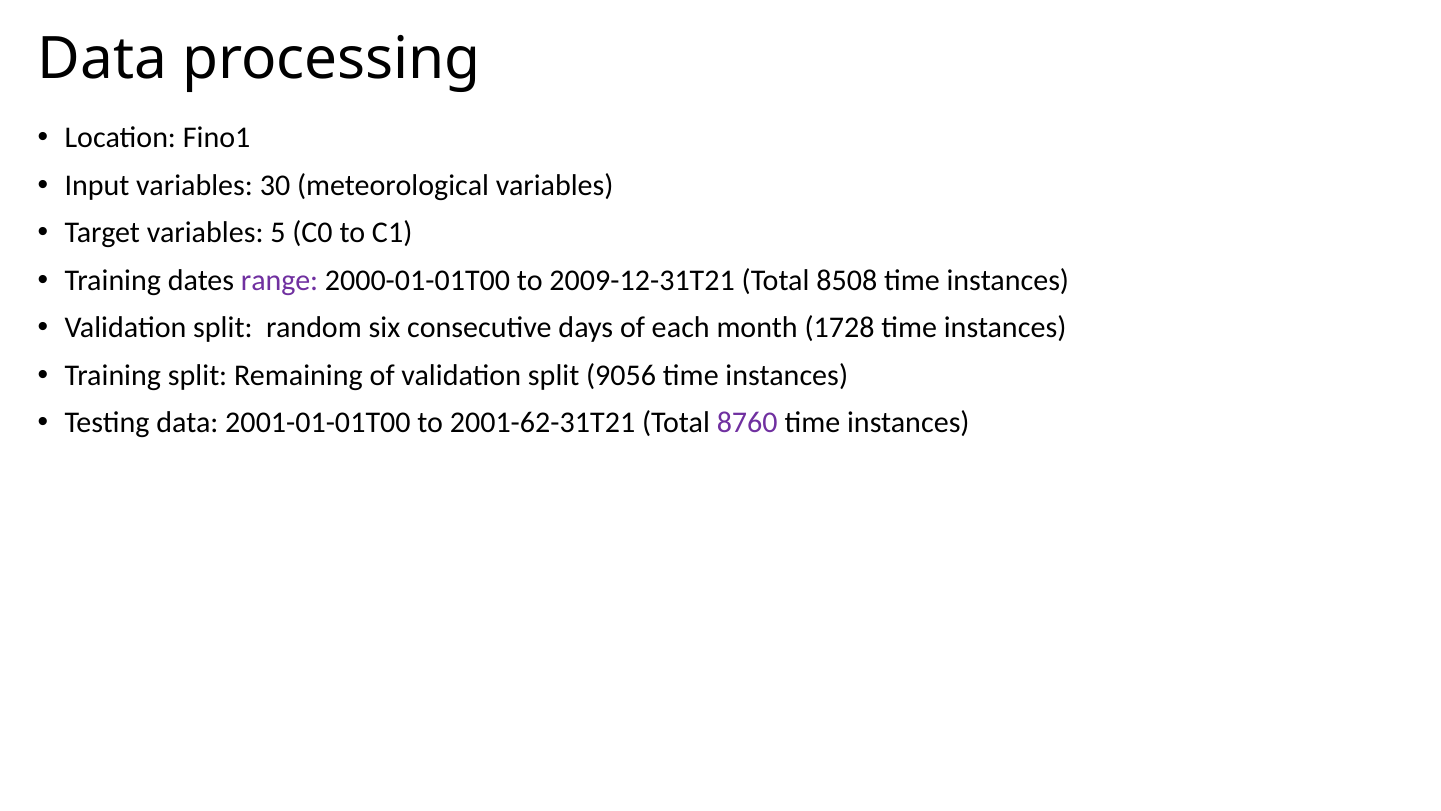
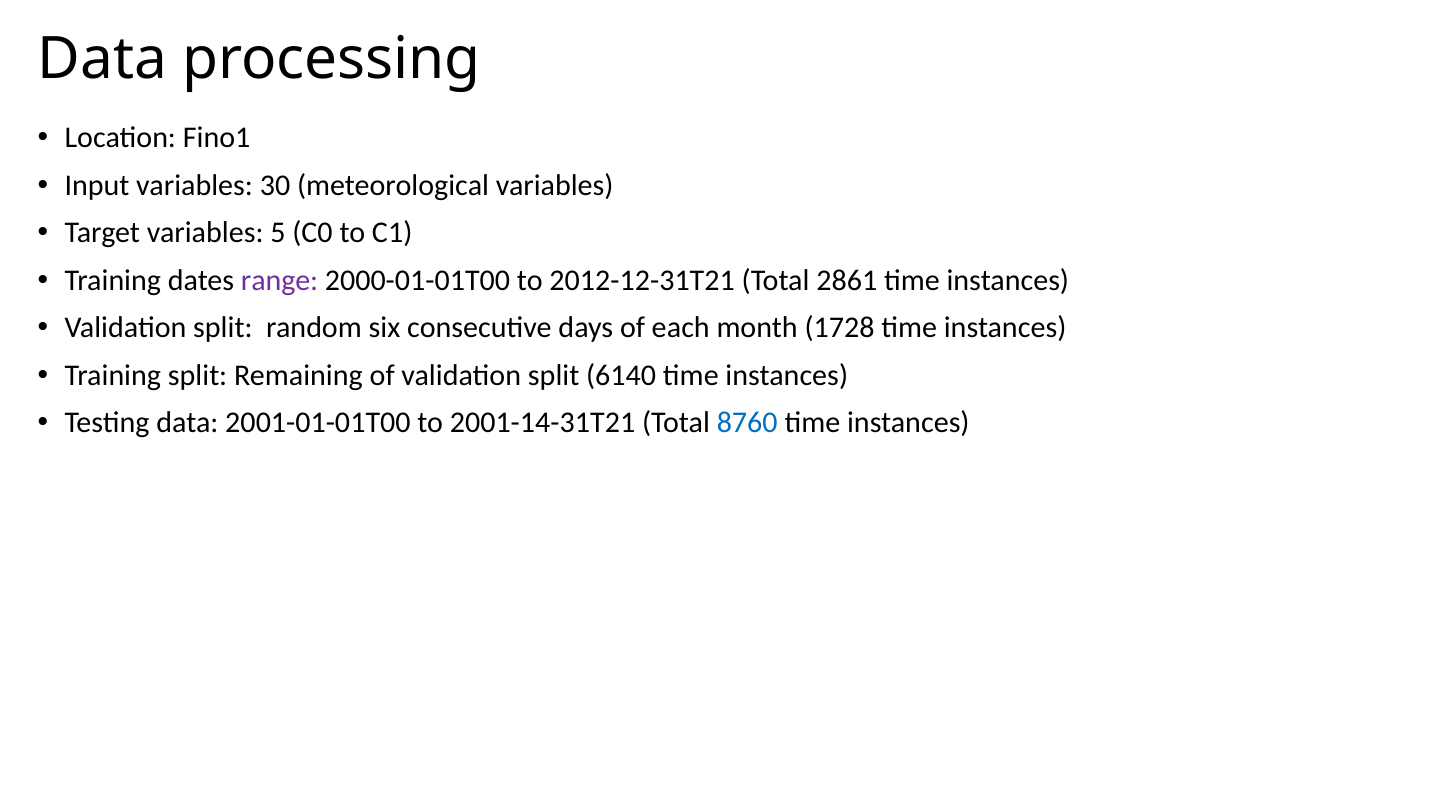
2009-12-31T21: 2009-12-31T21 -> 2012-12-31T21 (642, 280)
8508: 8508 -> 2861 (847, 280)
9056: 9056 -> 6140 (621, 375)
2001-62-31T21: 2001-62-31T21 -> 2001-14-31T21 (543, 423)
8760 colour: purple -> blue (747, 423)
